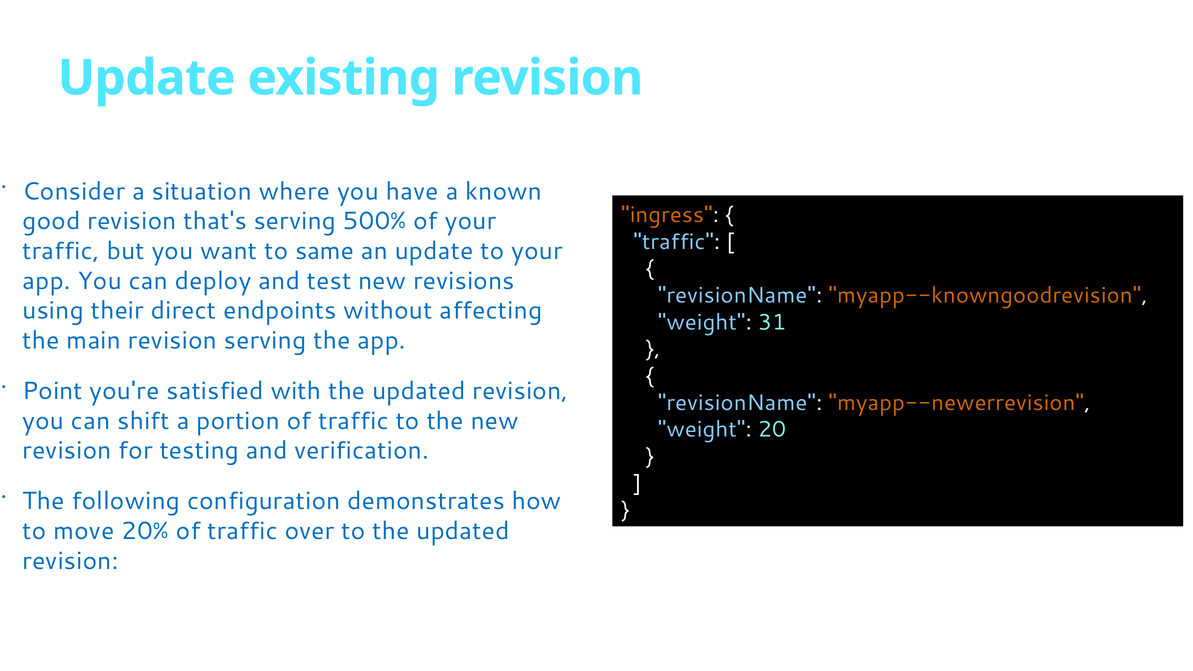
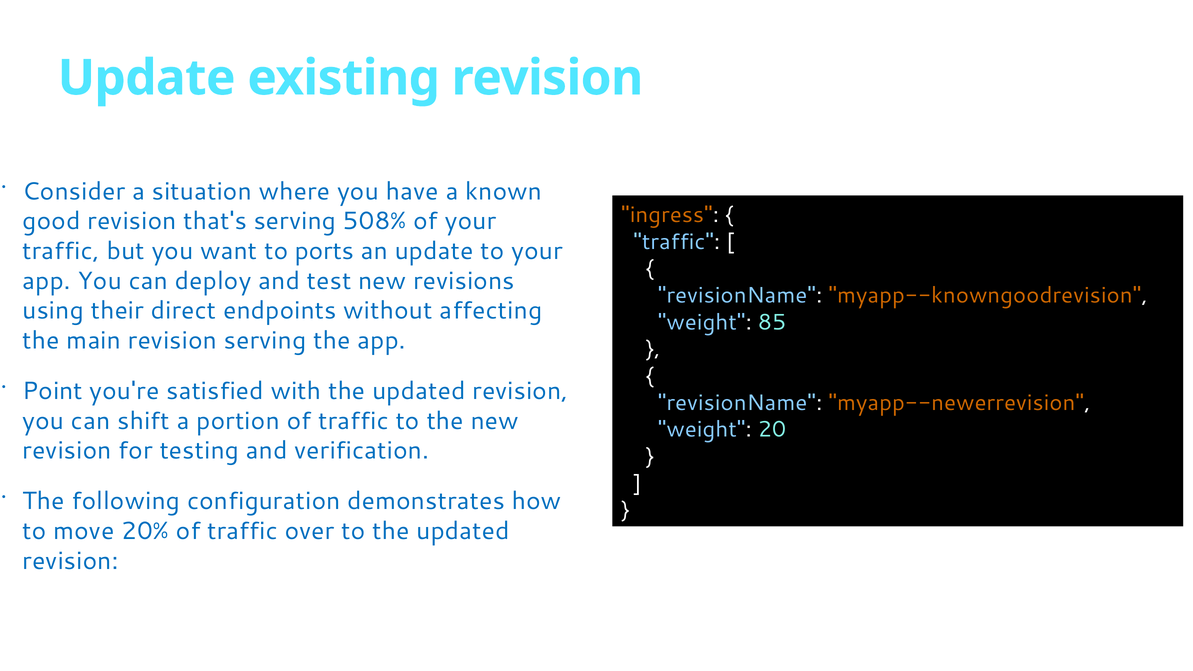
500%: 500% -> 508% (375, 221)
same: same -> ports (325, 251)
31: 31 -> 85 (772, 322)
